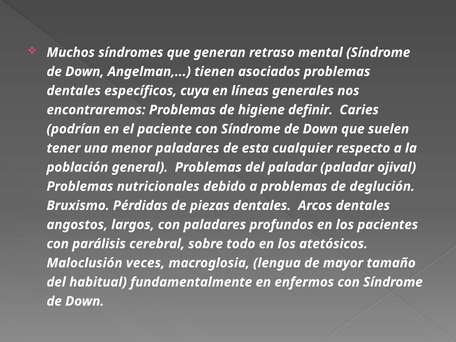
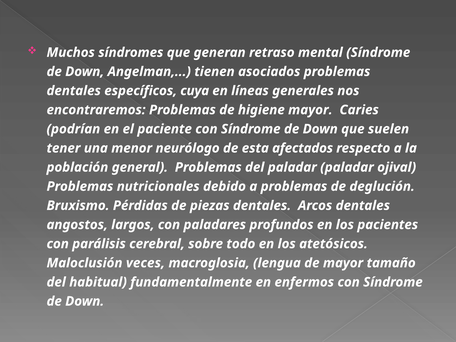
higiene definir: definir -> mayor (310, 110)
menor paladares: paladares -> neurólogo (188, 148)
cualquier: cualquier -> afectados (303, 148)
